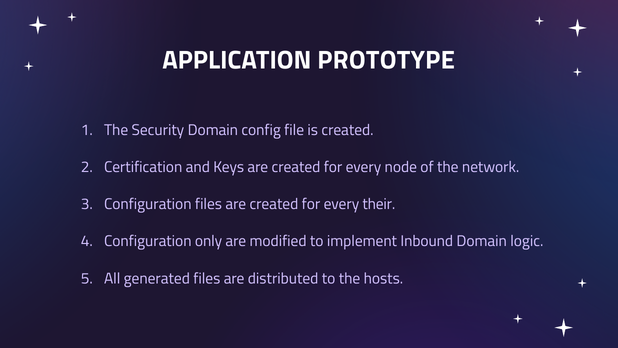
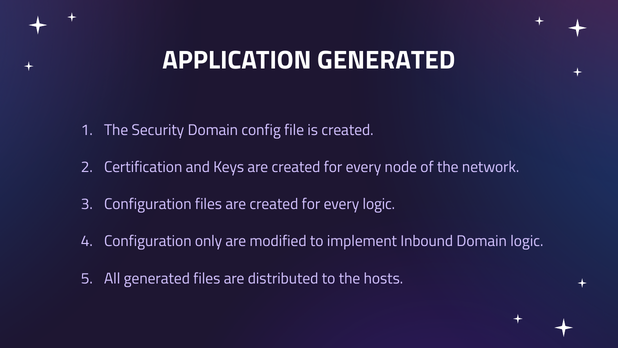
APPLICATION PROTOTYPE: PROTOTYPE -> GENERATED (386, 60)
every their: their -> logic (379, 204)
